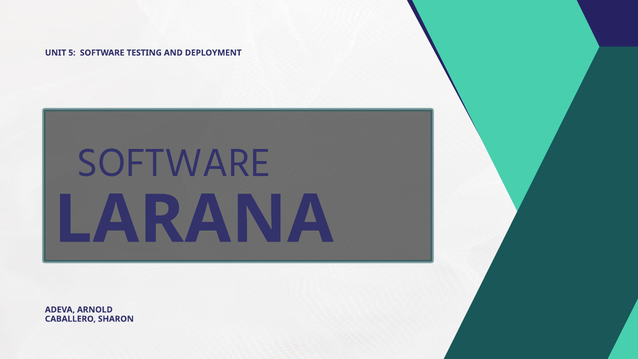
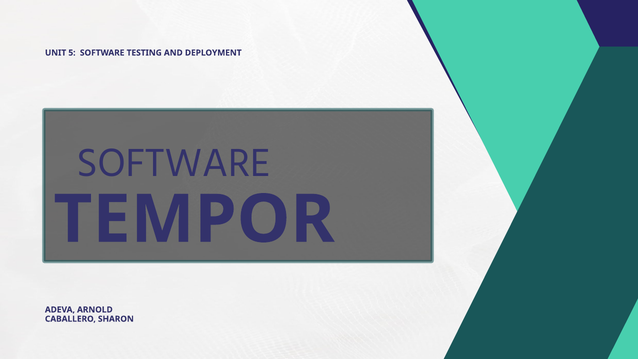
LARANA: LARANA -> TEMPOR (194, 220)
